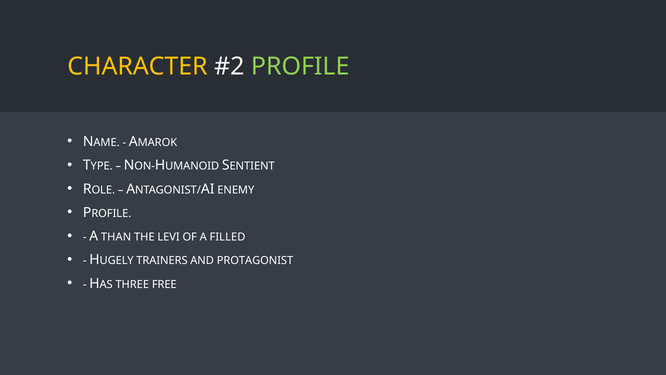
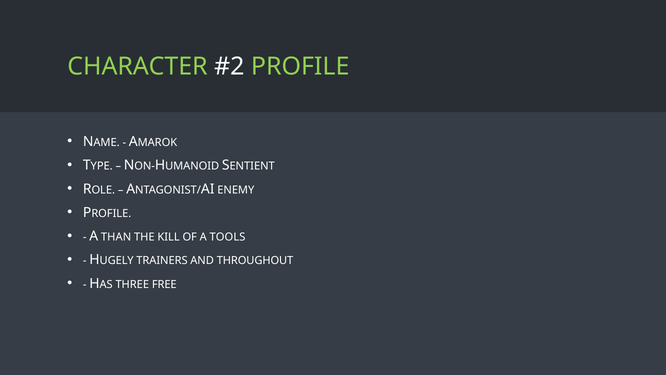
CHARACTER colour: yellow -> light green (137, 66)
LEVI: LEVI -> KILL (169, 237)
FILLED: FILLED -> TOOLS (227, 237)
PROTAGONIST: PROTAGONIST -> THROUGHOUT (255, 261)
